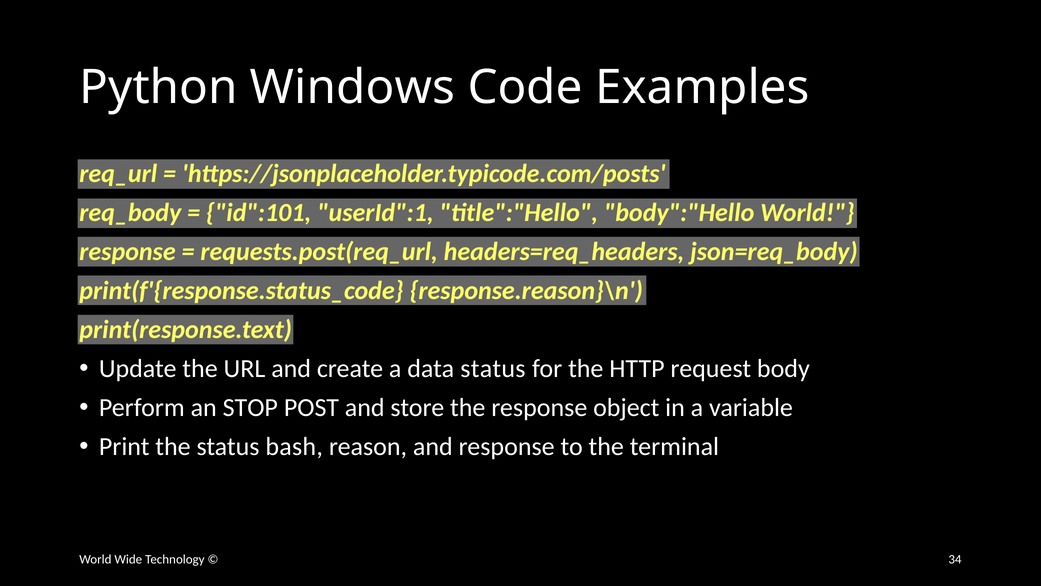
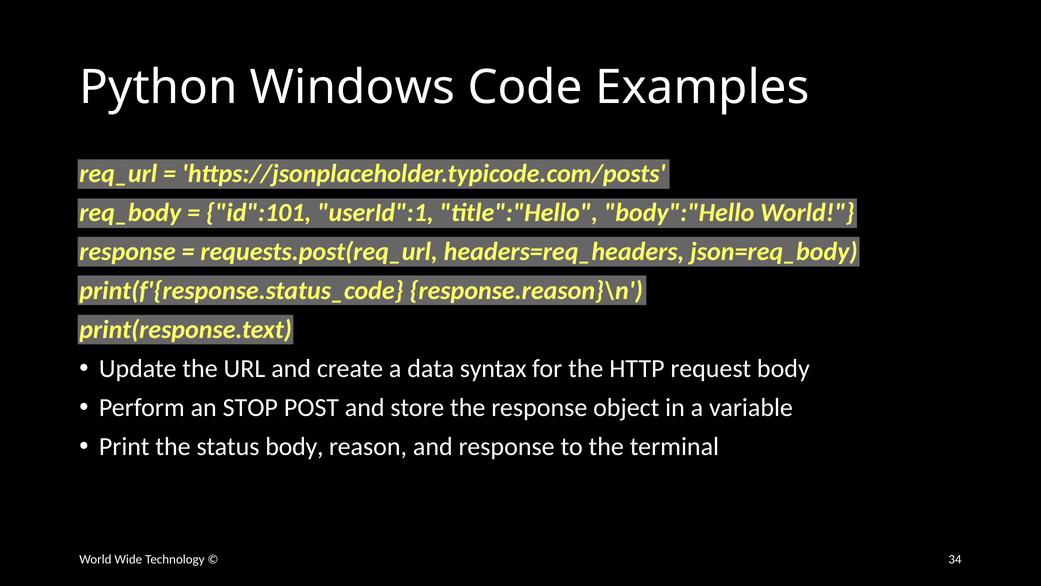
data status: status -> syntax (493, 368)
status bash: bash -> body (294, 446)
